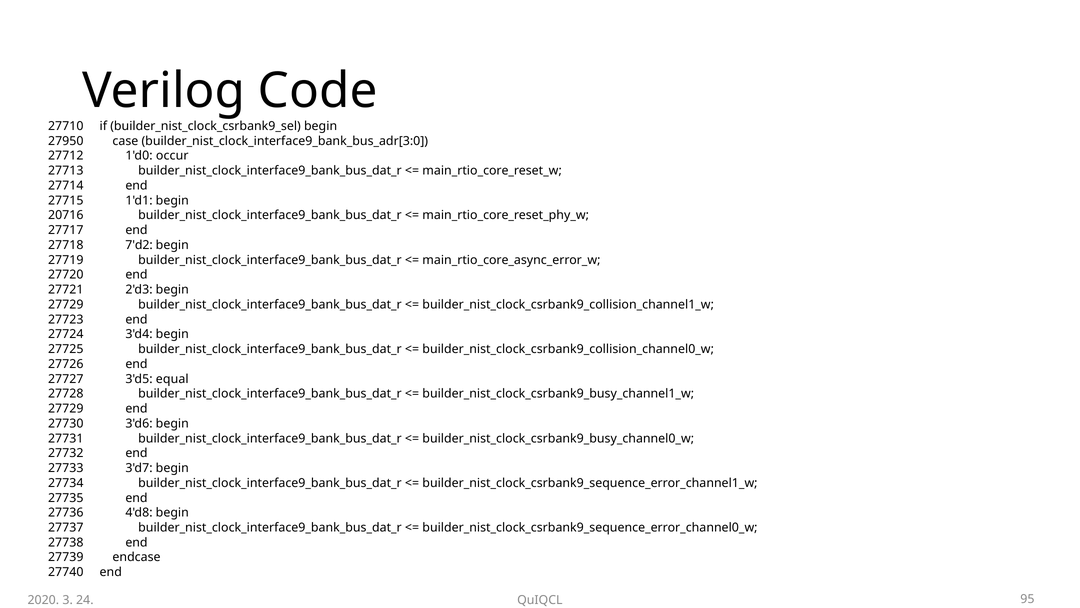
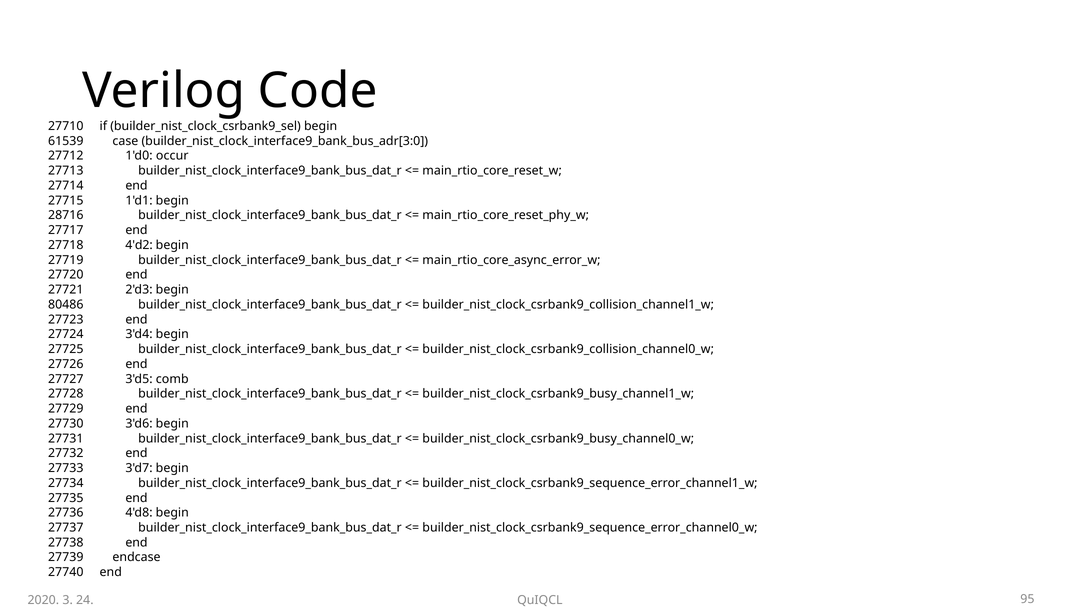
27950: 27950 -> 61539 (66, 141)
20716: 20716 -> 28716 (66, 215)
7'd2: 7'd2 -> 4'd2 (139, 245)
27729: 27729 -> 80486 (66, 304)
equal: equal -> comb (172, 379)
